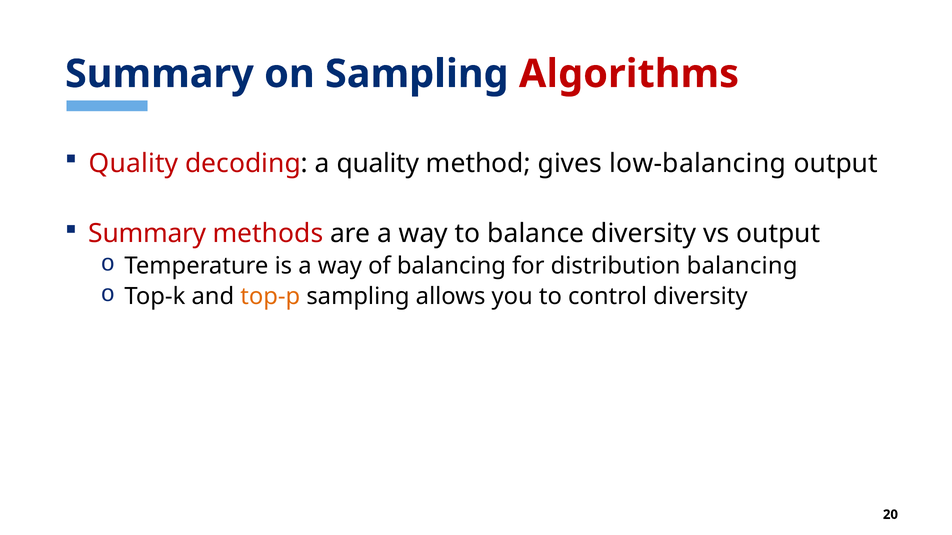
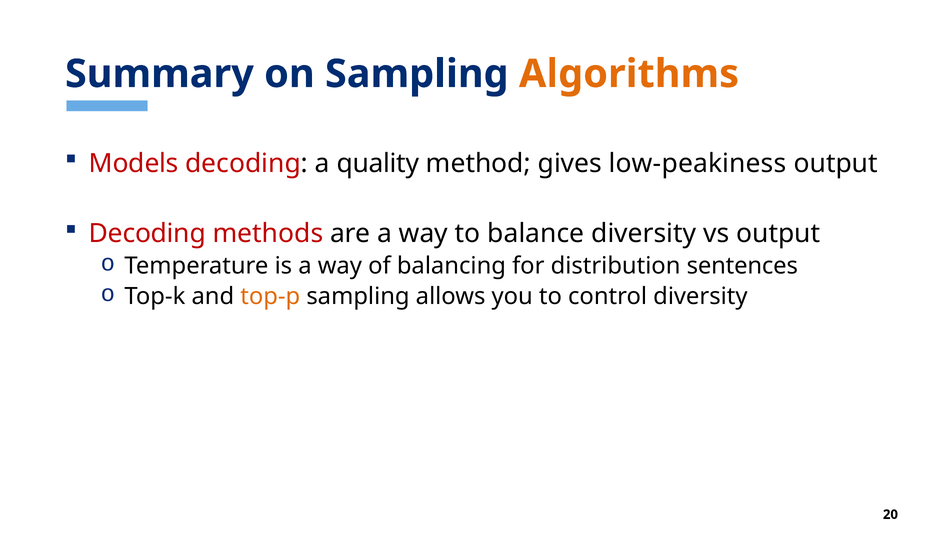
Algorithms colour: red -> orange (629, 74)
Quality: Quality -> Models (134, 164)
low-balancing: low-balancing -> low-peakiness (698, 164)
Summary: Summary -> Decoding (147, 234)
distribution balancing: balancing -> sentences (742, 266)
